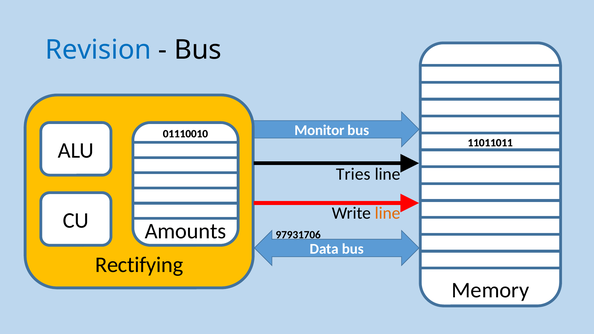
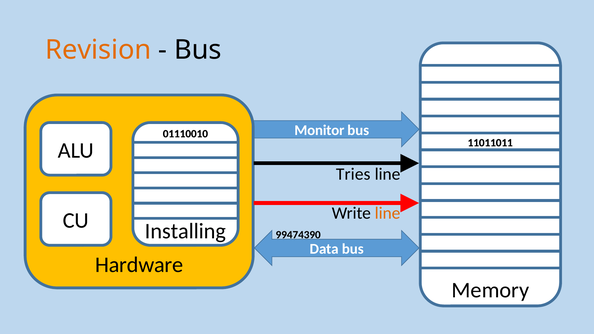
Revision colour: blue -> orange (98, 50)
Amounts: Amounts -> Installing (185, 231)
97931706: 97931706 -> 99474390 (298, 235)
Rectifying: Rectifying -> Hardware (139, 265)
